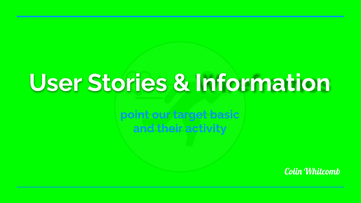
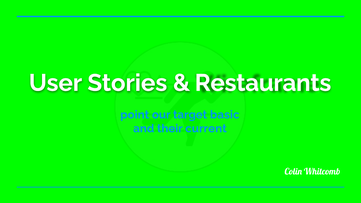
Information: Information -> Restaurants (263, 83)
activity: activity -> current (206, 129)
